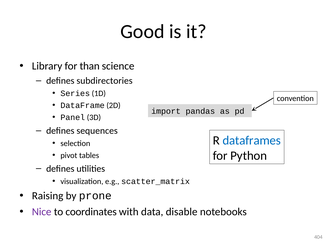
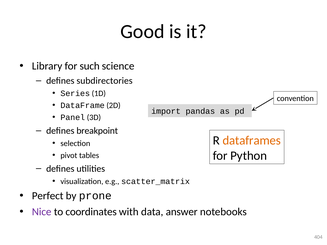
than: than -> such (90, 66)
sequences: sequences -> breakpoint (97, 131)
dataframes colour: blue -> orange (252, 140)
Raising: Raising -> Perfect (48, 196)
disable: disable -> answer (182, 212)
